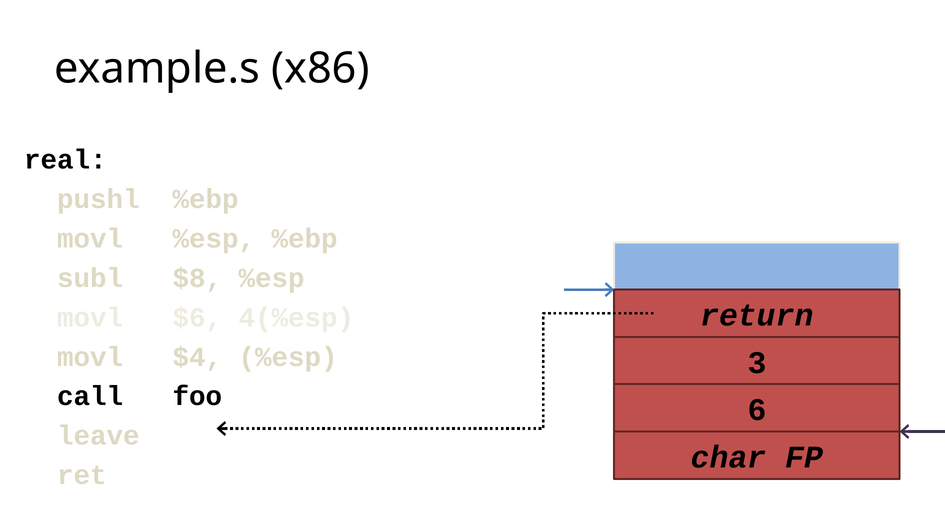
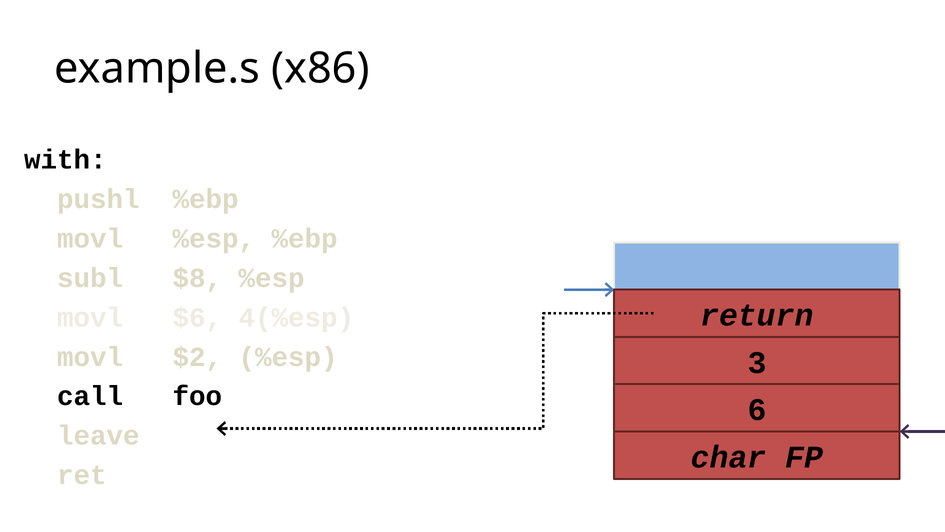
real: real -> with (65, 160)
$4: $4 -> $2 (197, 357)
